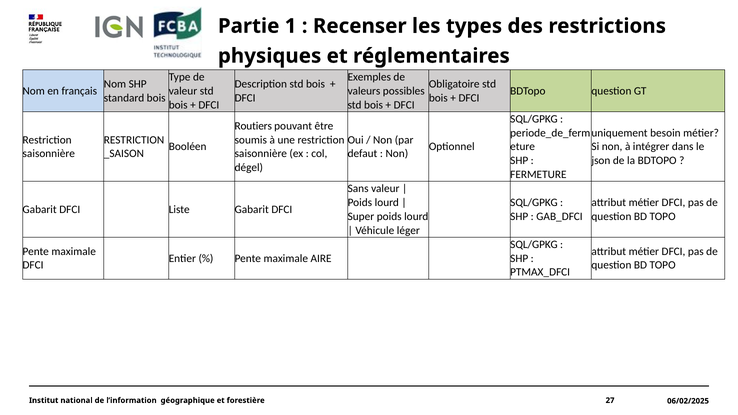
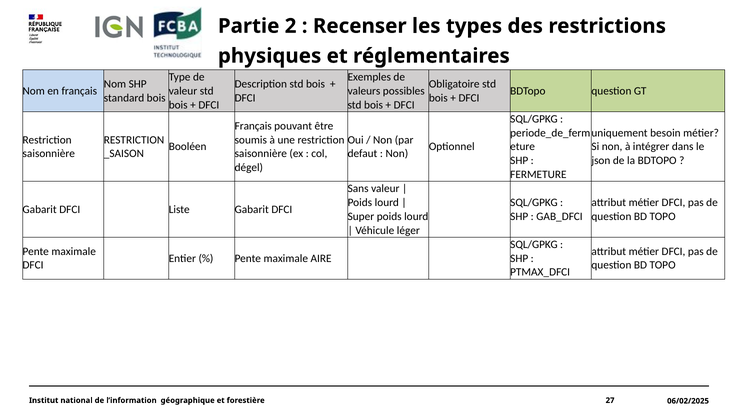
1: 1 -> 2 (291, 26)
Routiers: Routiers -> Français (253, 126)
